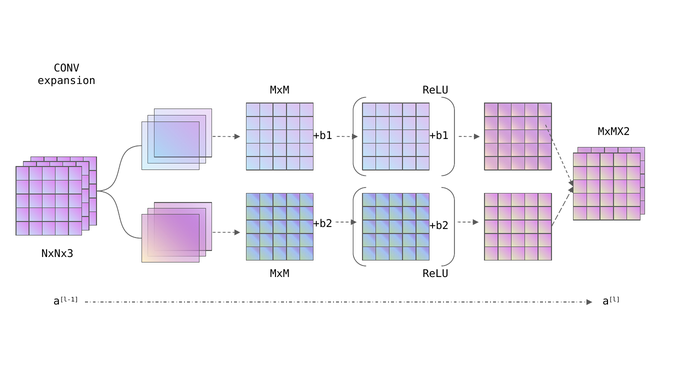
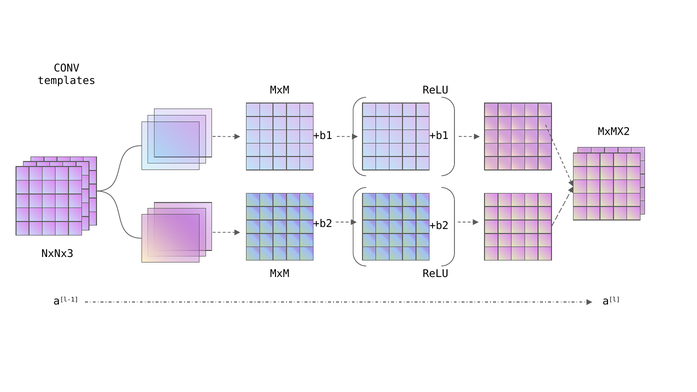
expansion: expansion -> templates (67, 81)
